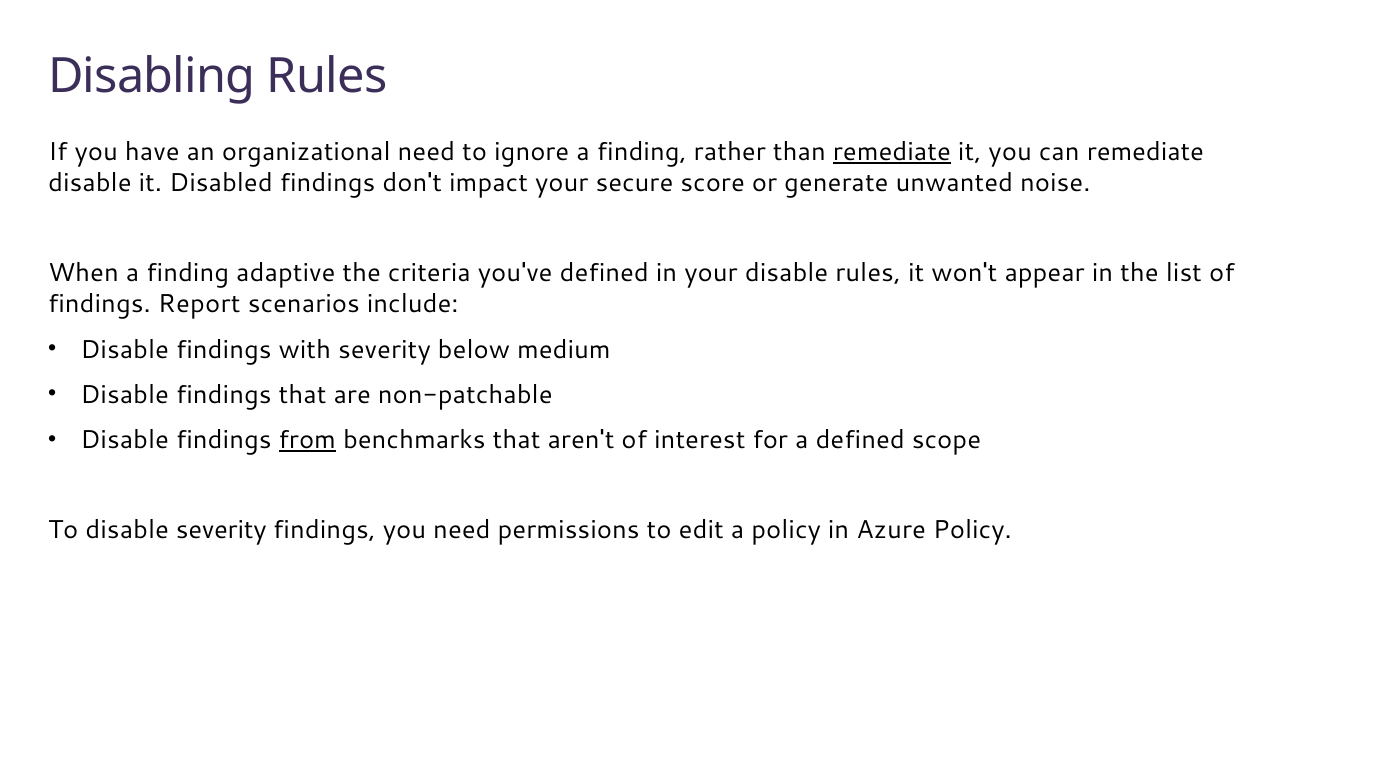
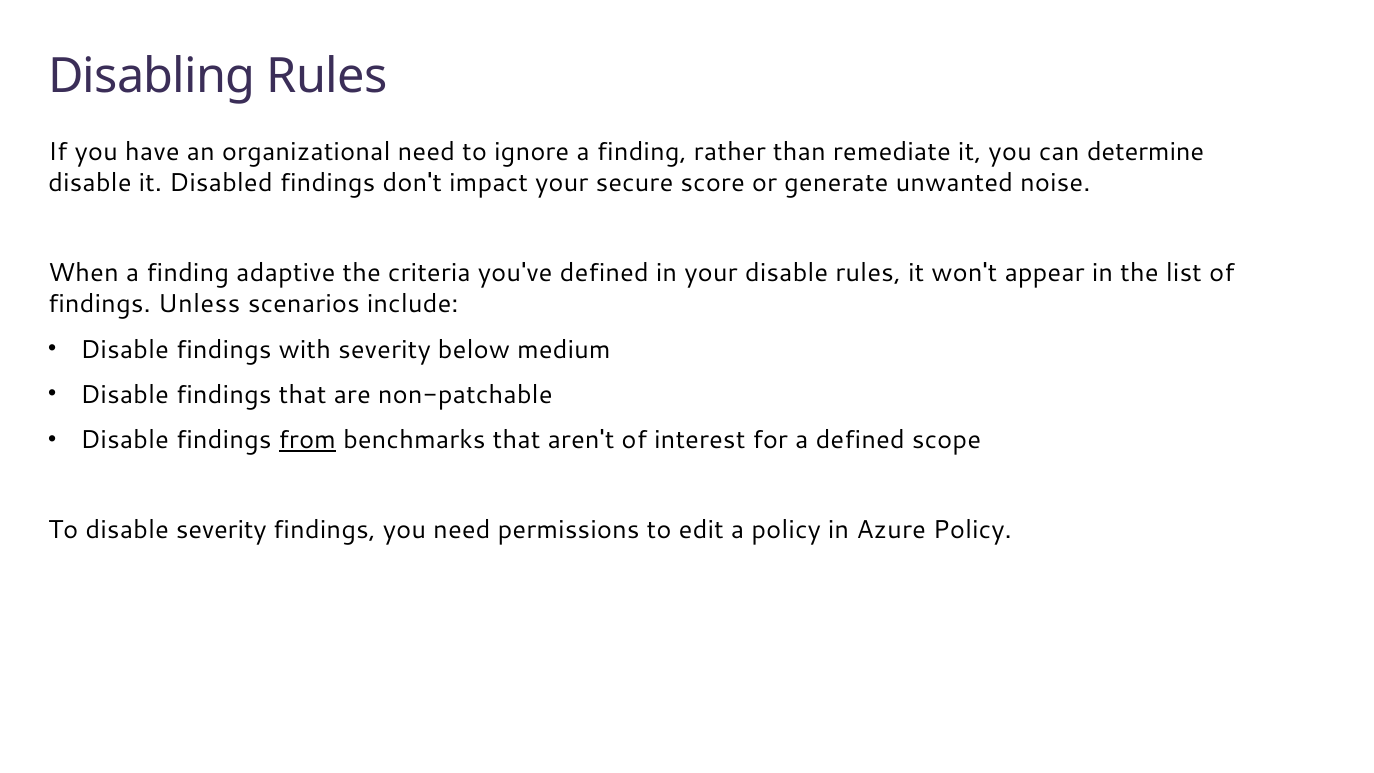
remediate underline: present -> none (892, 152)
can remediate: remediate -> determine (1146, 152)
Report: Report -> Unless (199, 304)
